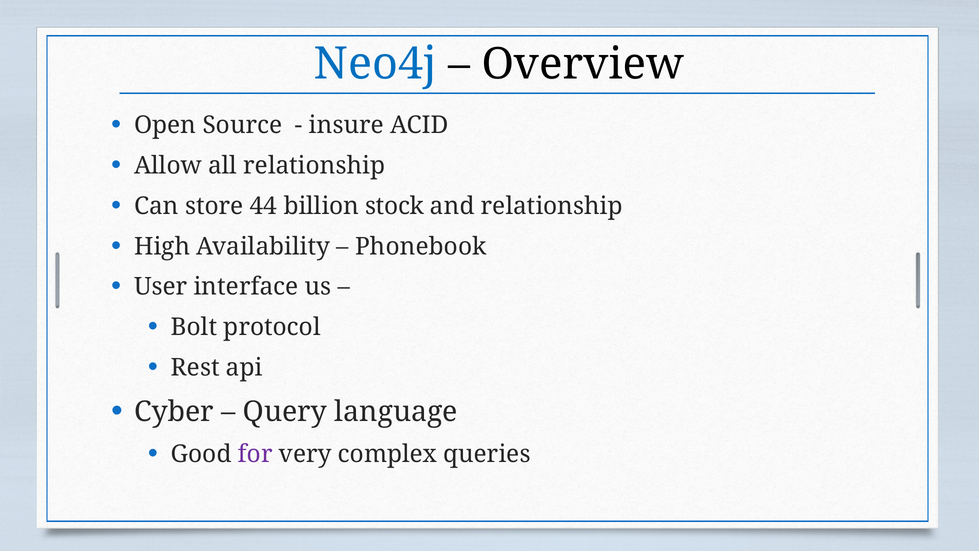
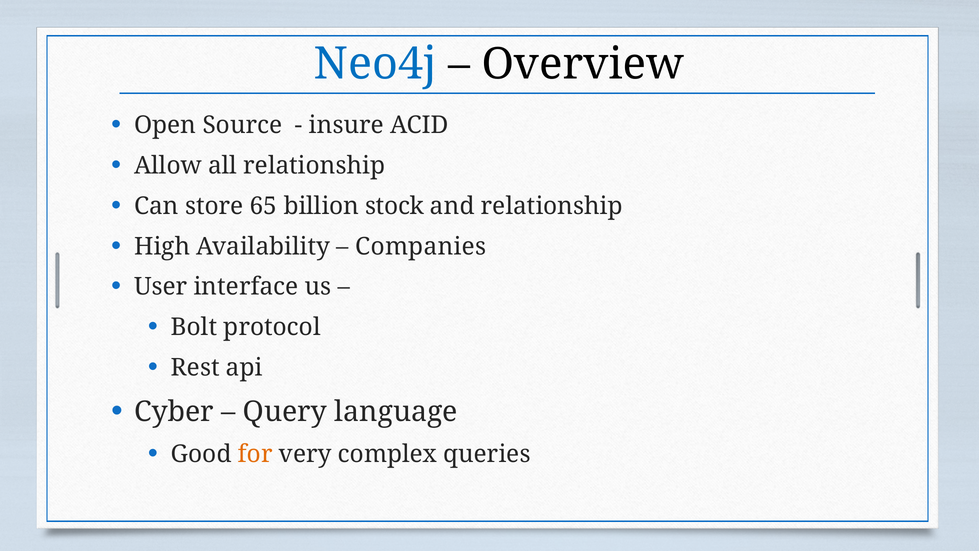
44: 44 -> 65 (263, 206)
Phonebook: Phonebook -> Companies (421, 246)
for colour: purple -> orange (255, 454)
